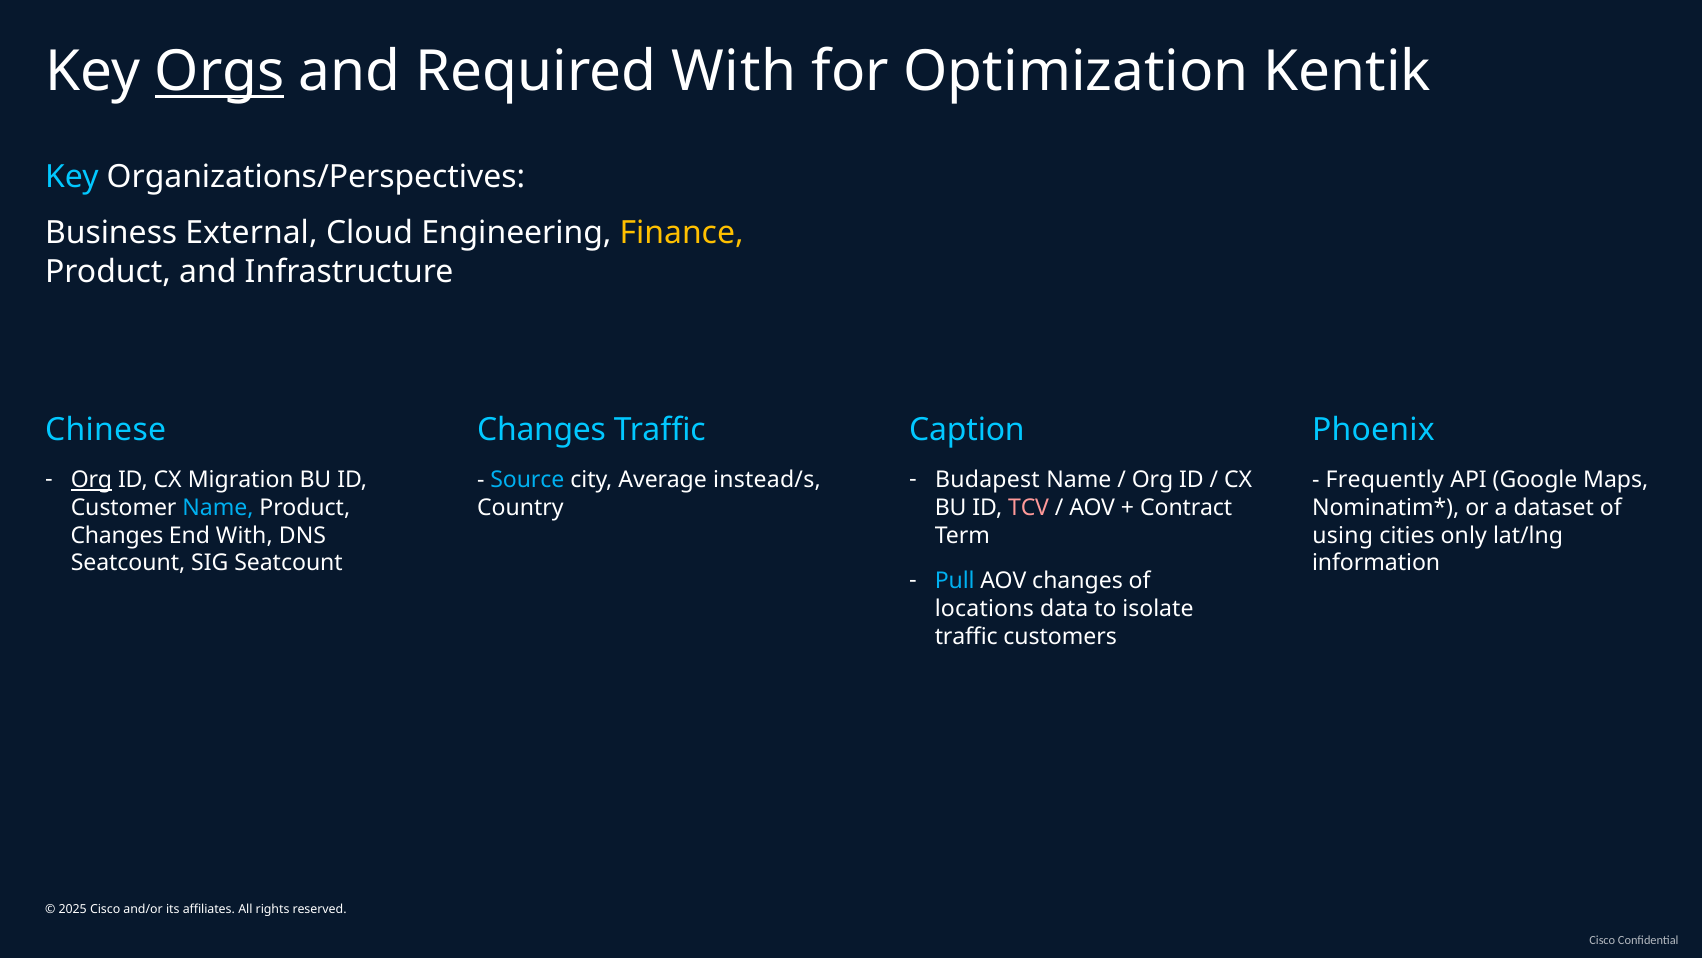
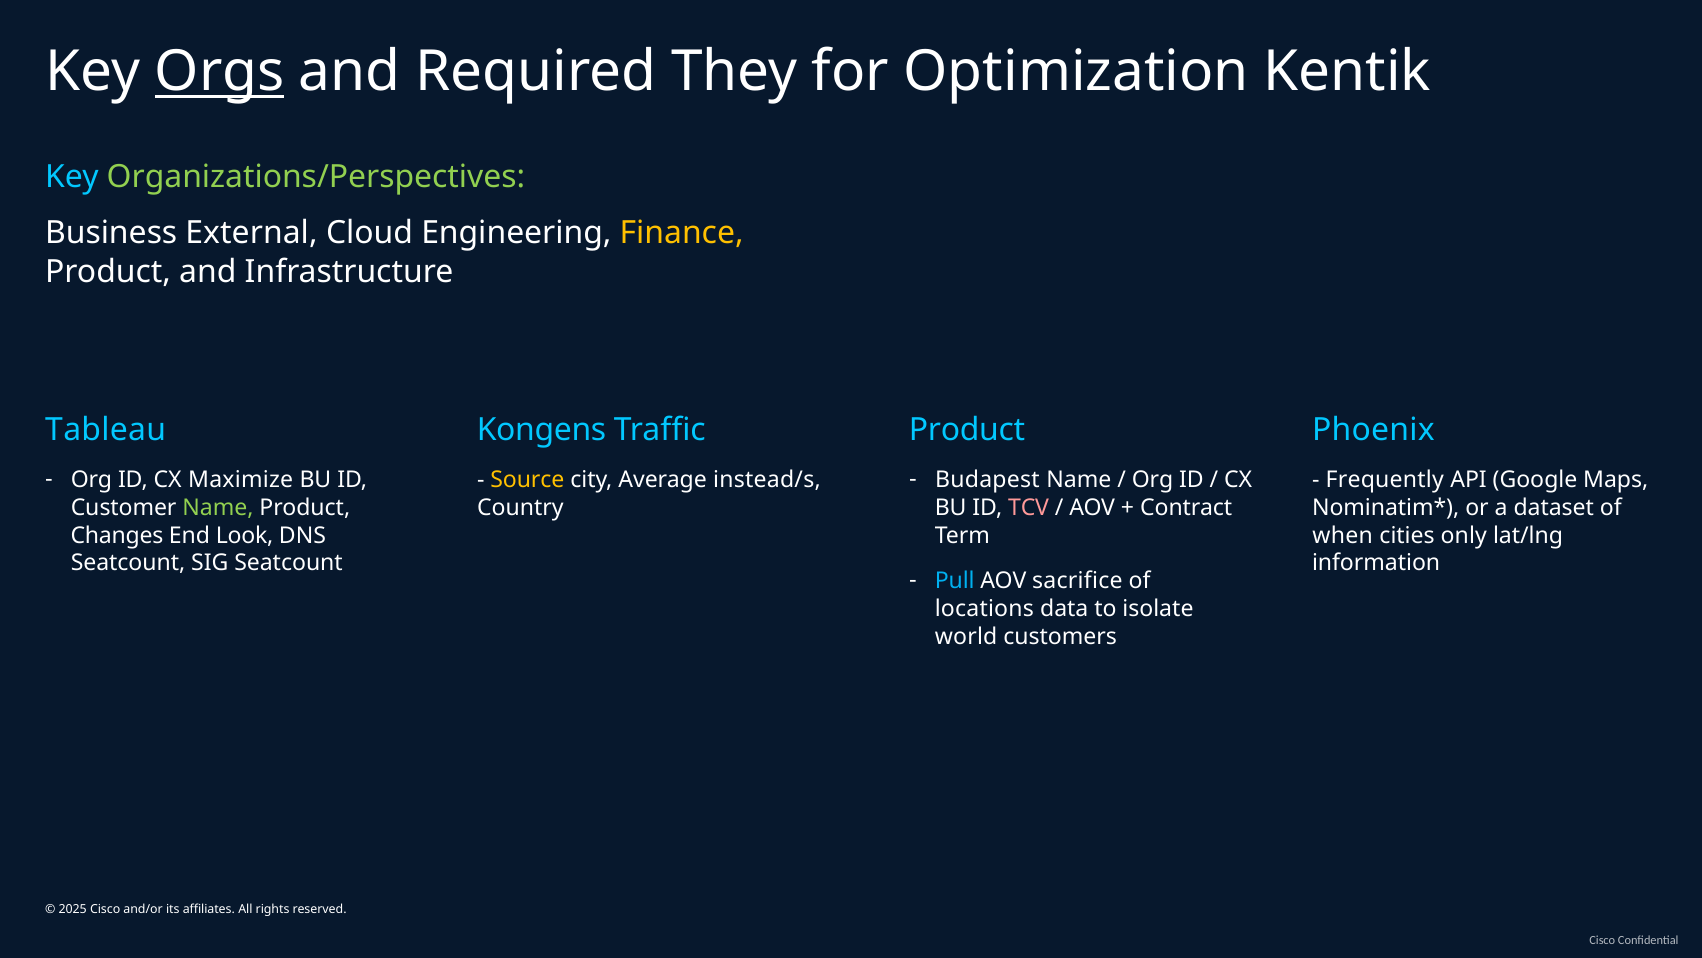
Required With: With -> They (734, 72)
Organizations/Perspectives colour: white -> light green (316, 177)
Chinese: Chinese -> Tableau (106, 430)
Changes: Changes -> Kongens (542, 430)
Caption: Caption -> Product (967, 430)
Org underline: present -> none (91, 480)
Migration: Migration -> Maximize (241, 480)
Source colour: light blue -> yellow (527, 480)
Name colour: light blue -> light green (218, 508)
using: using -> when (1343, 535)
End With: With -> Look (245, 535)
AOV changes: changes -> sacrifice (1077, 581)
traffic: traffic -> world (966, 636)
